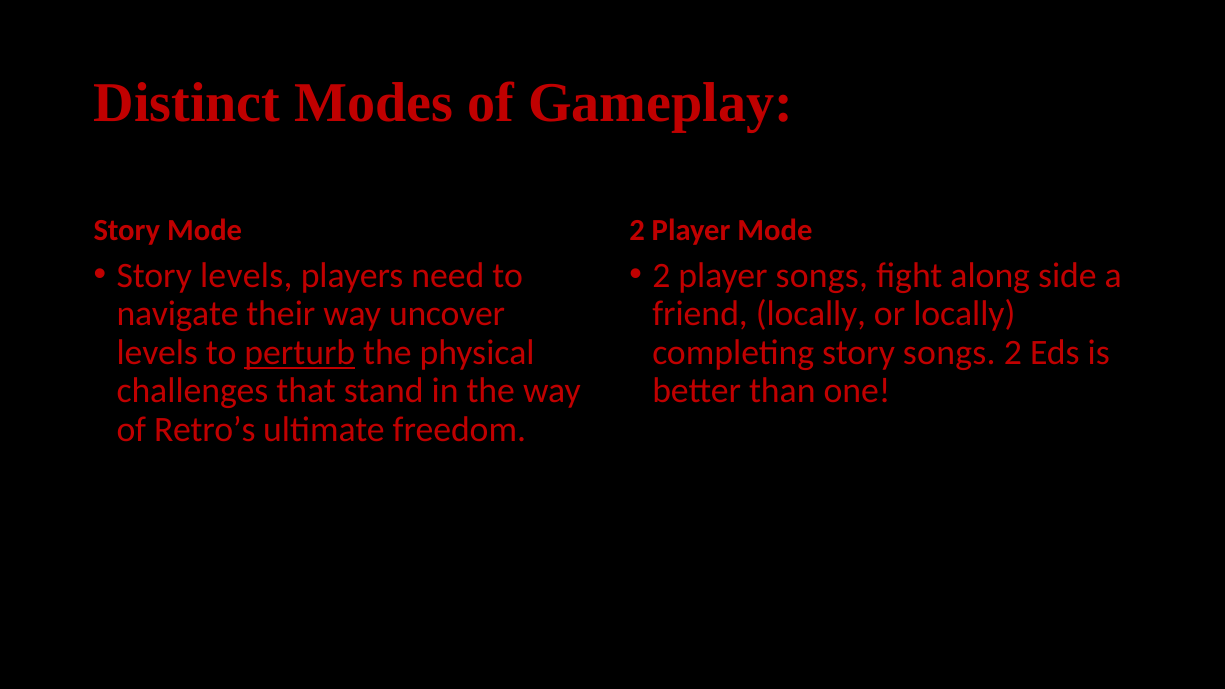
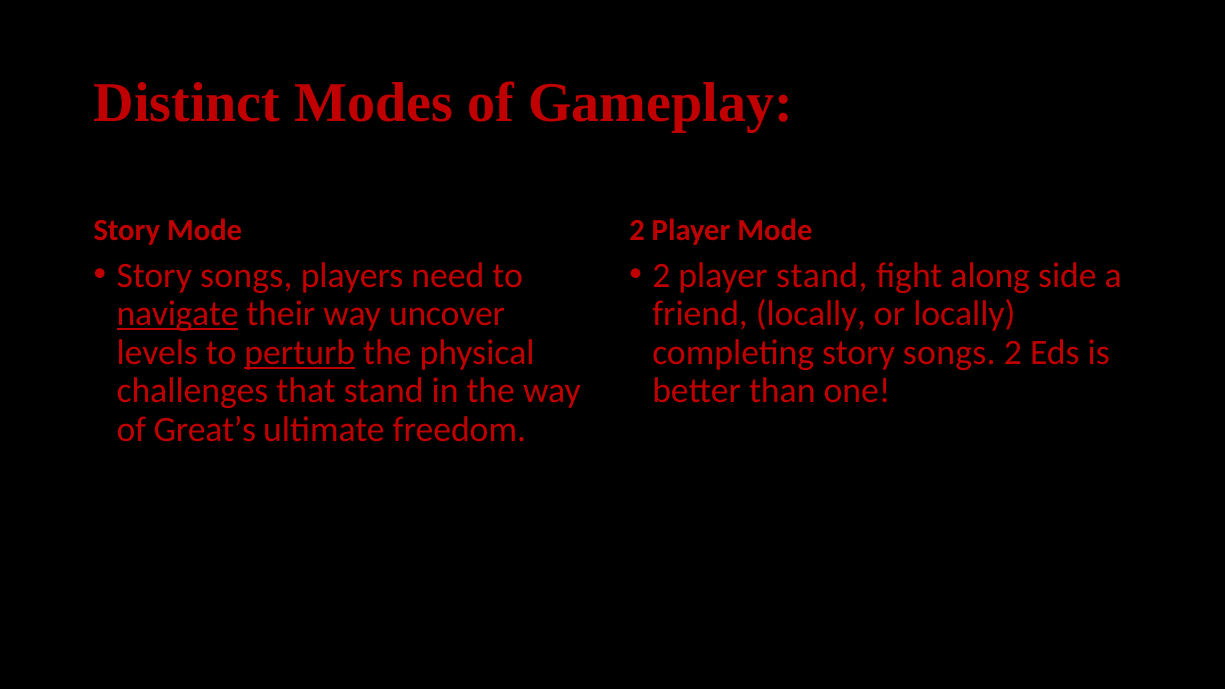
levels: levels -> songs (246, 275)
player songs: songs -> stand (822, 275)
navigate underline: none -> present (178, 314)
Retro’s: Retro’s -> Great’s (205, 429)
